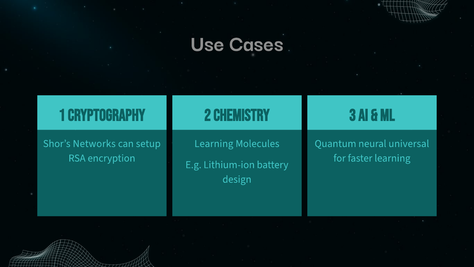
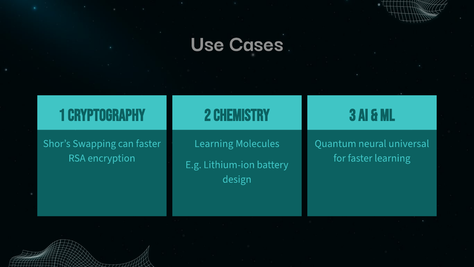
Networks: Networks -> Swapping (94, 143)
can setup: setup -> faster (148, 143)
